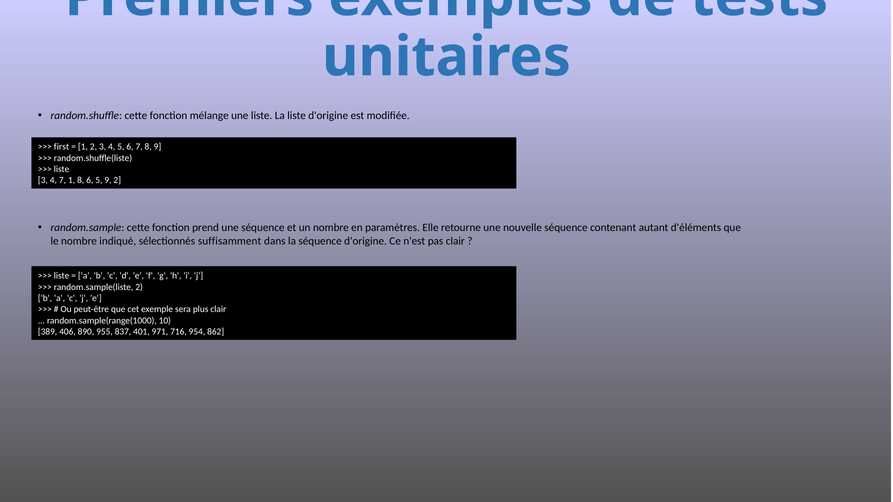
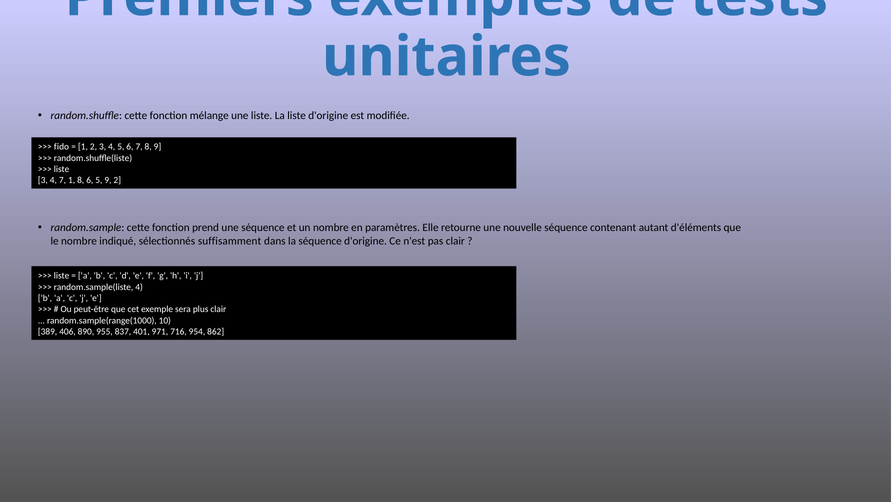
first: first -> fido (61, 147)
random.sample(liste 2: 2 -> 4 (139, 287)
